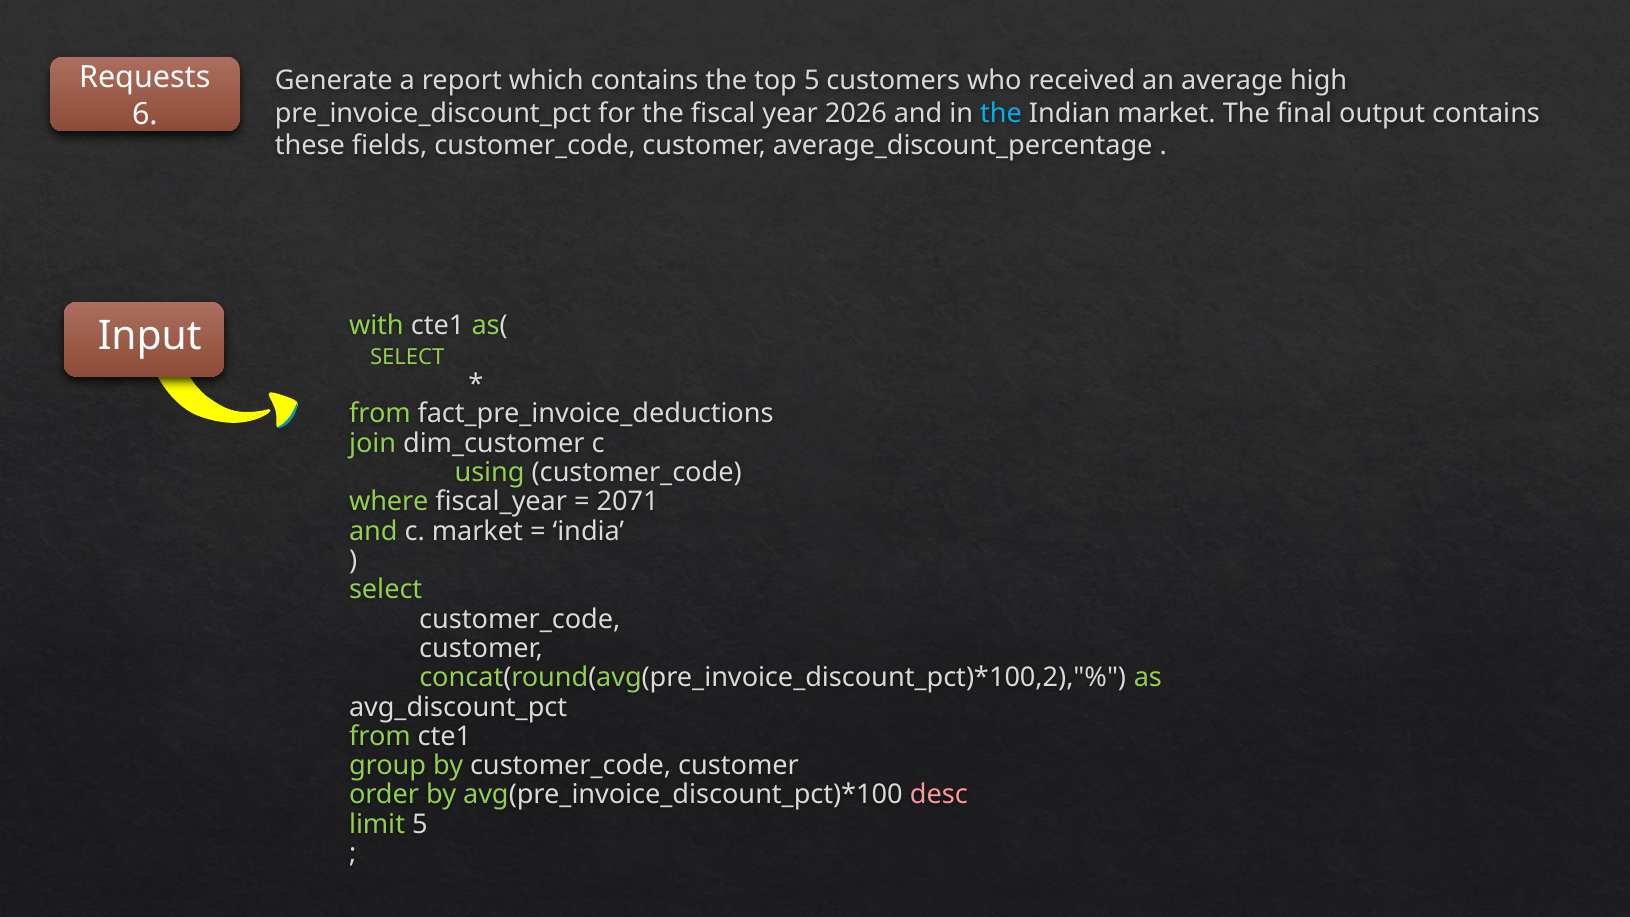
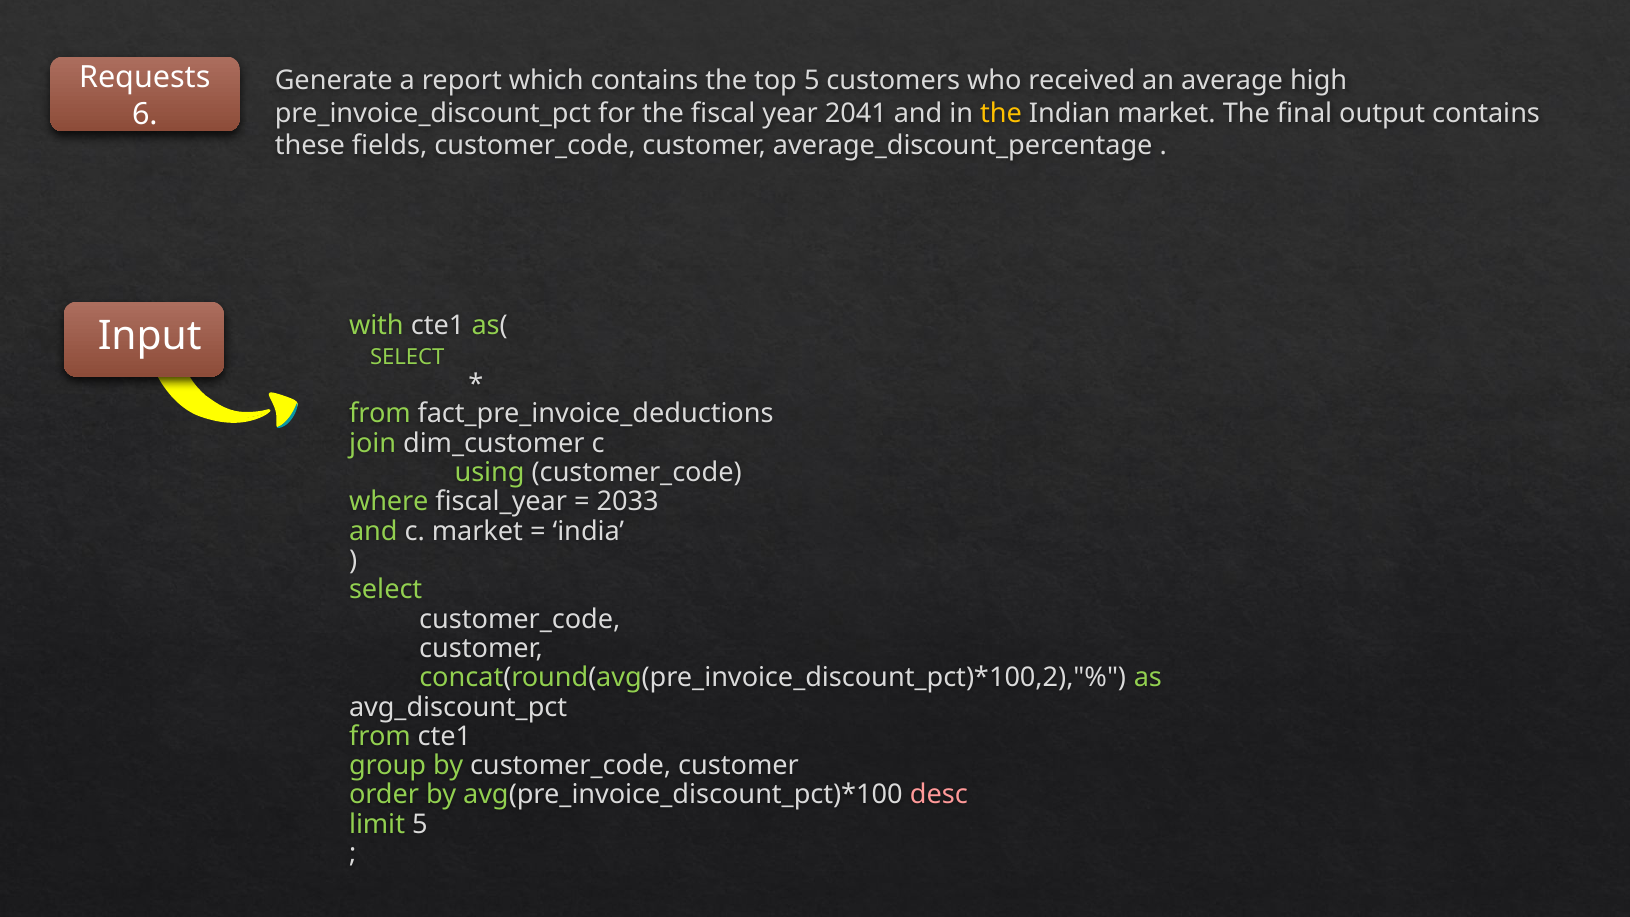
2026: 2026 -> 2041 (856, 113)
the colour: light blue -> yellow (1001, 113)
2071: 2071 -> 2033 (628, 502)
